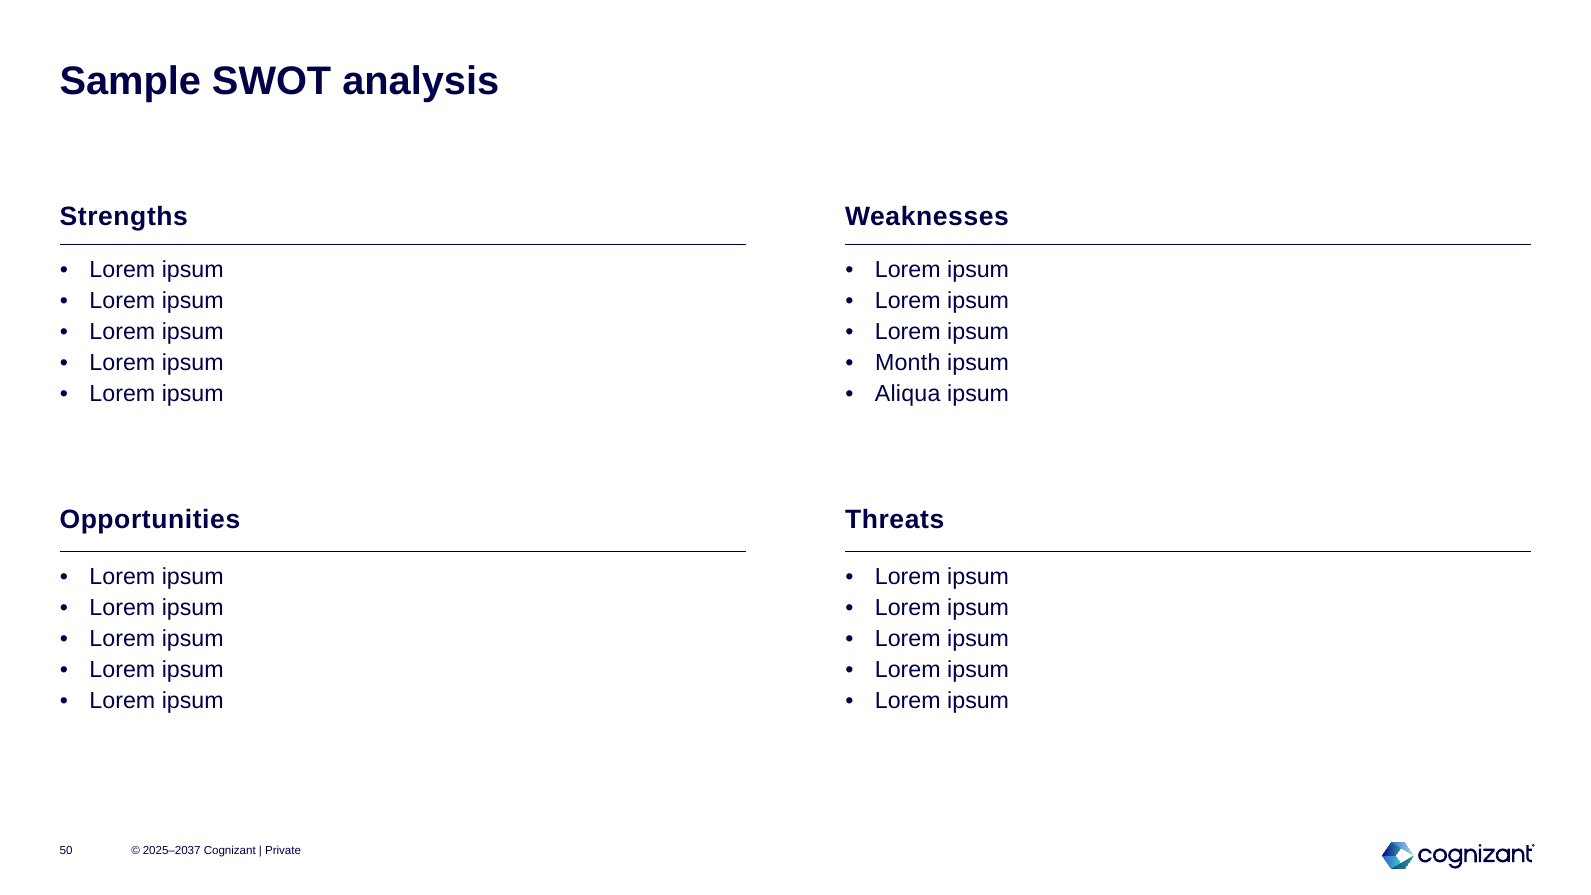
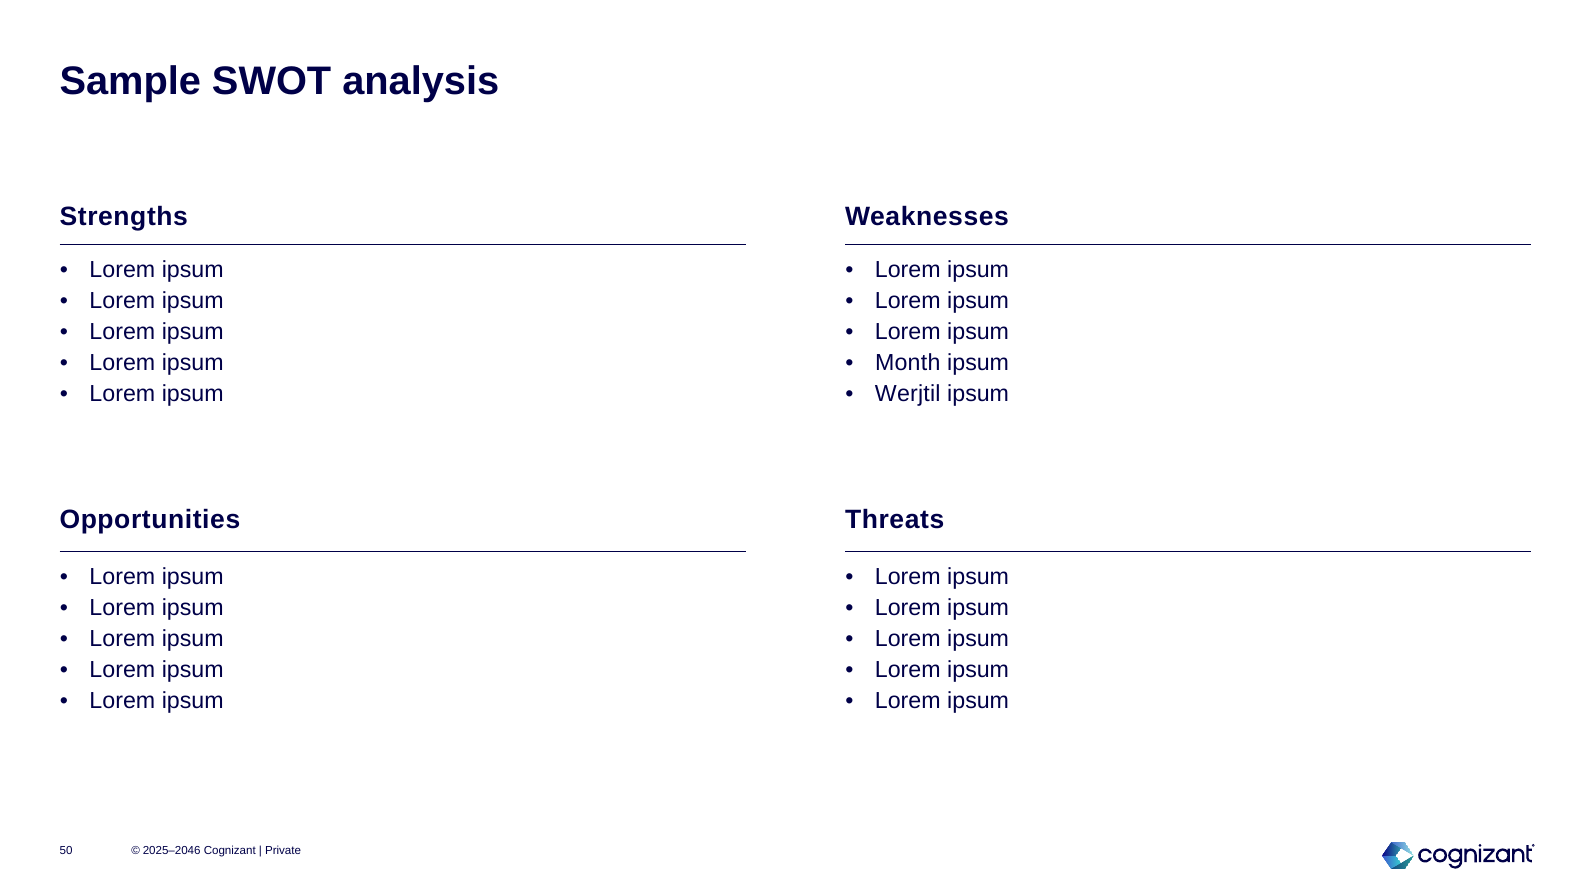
Aliqua: Aliqua -> Werjtil (908, 394)
2025–2037: 2025–2037 -> 2025–2046 (172, 851)
